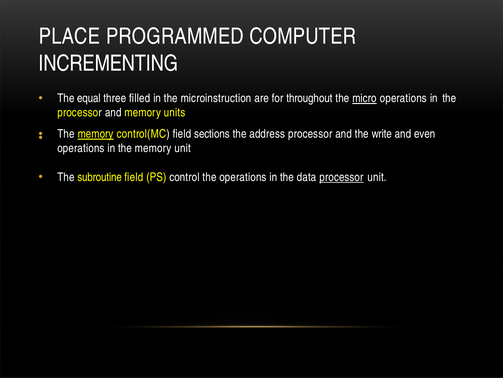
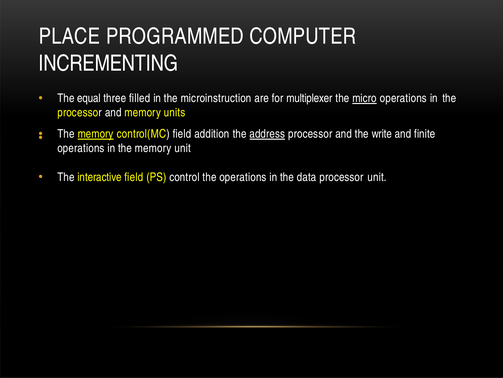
throughout: throughout -> multiplexer (309, 98)
sections: sections -> addition (212, 134)
address underline: none -> present (267, 134)
even: even -> finite (425, 134)
subroutine: subroutine -> interactive (100, 177)
processor underline: present -> none (341, 177)
